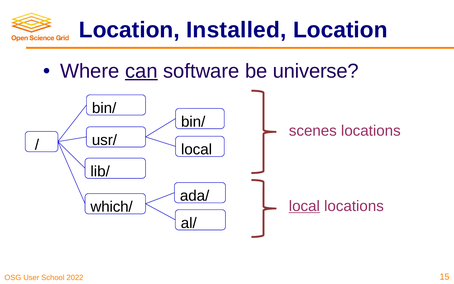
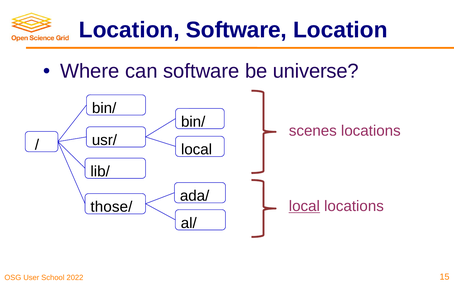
Location Installed: Installed -> Software (236, 30)
can underline: present -> none (141, 71)
which/: which/ -> those/ (111, 207)
